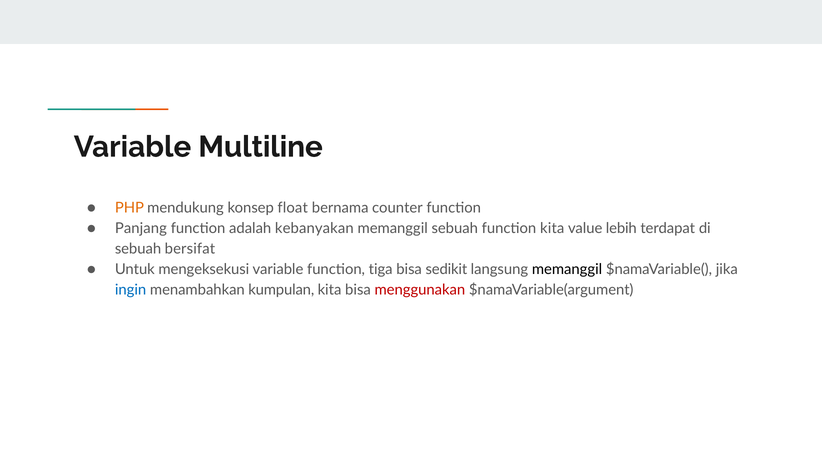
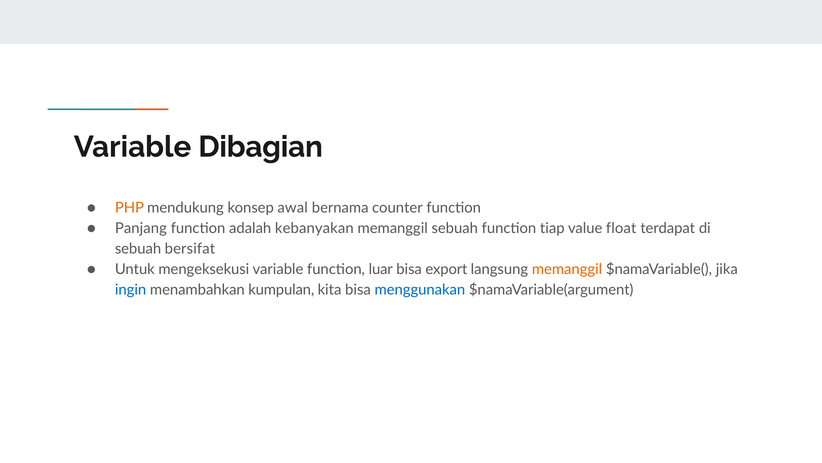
Multiline: Multiline -> Dibagian (261, 147)
float: float -> awal (293, 208)
function kita: kita -> tiap (552, 228)
lebih: lebih -> float (621, 228)
tiga: tiga -> luar (381, 269)
sedikit: sedikit -> export (446, 269)
memanggil colour: black -> orange (567, 269)
menggunakan colour: red -> blue (420, 290)
